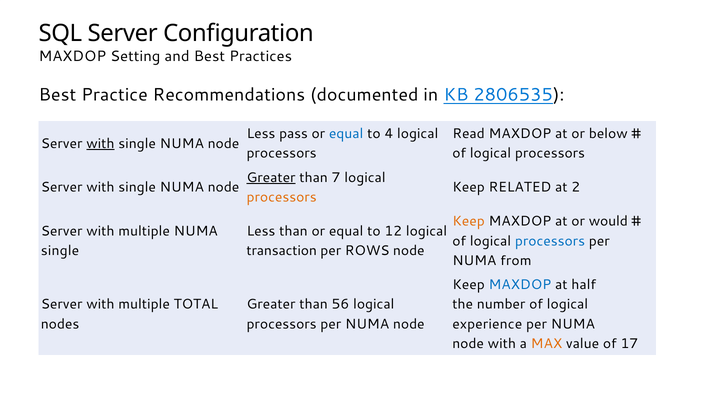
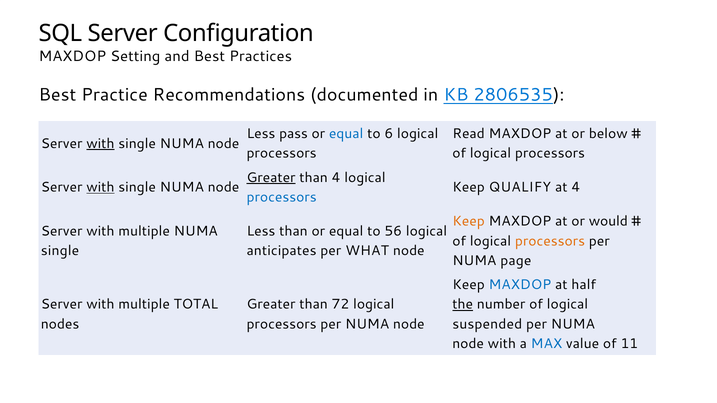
4: 4 -> 6 (389, 134)
than 7: 7 -> 4 (336, 178)
with underline: none -> present (100, 187)
RELATED: RELATED -> QUALIFY (520, 187)
at 2: 2 -> 4 (576, 187)
processors colour: orange -> blue (282, 197)
12: 12 -> 56 (393, 231)
processors colour: blue -> orange (550, 241)
transaction: transaction -> anticipates (282, 251)
ROWS: ROWS -> WHAT (367, 251)
from: from -> page (516, 261)
56: 56 -> 72 (340, 305)
the underline: none -> present (463, 305)
experience: experience -> suspended (487, 324)
MAX colour: orange -> blue (546, 344)
17: 17 -> 11 (629, 344)
